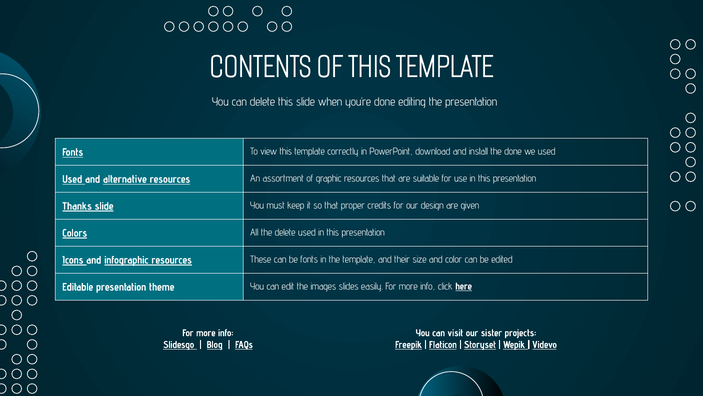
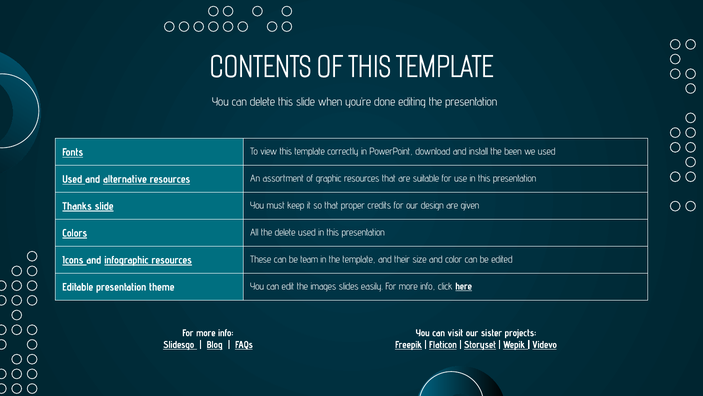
the done: done -> been (513, 151)
be fonts: fonts -> team (309, 259)
